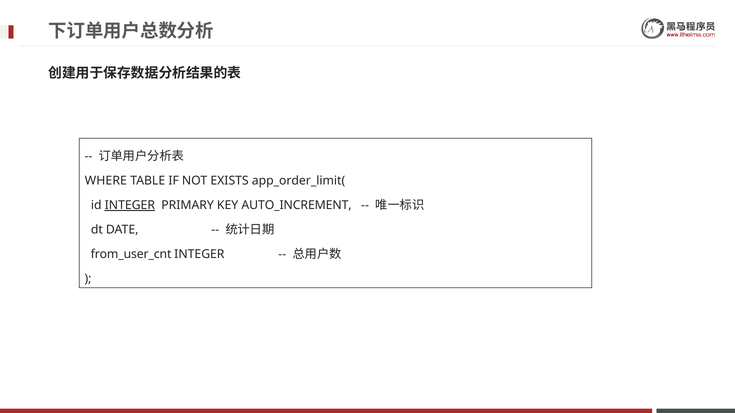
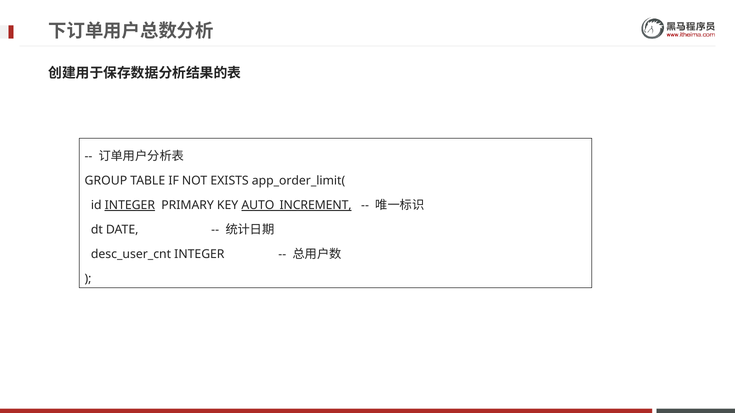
WHERE: WHERE -> GROUP (106, 181)
AUTO_INCREMENT underline: none -> present (297, 206)
from_user_cnt: from_user_cnt -> desc_user_cnt (131, 254)
